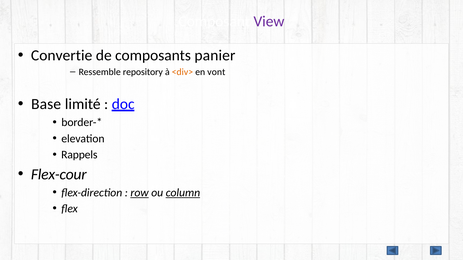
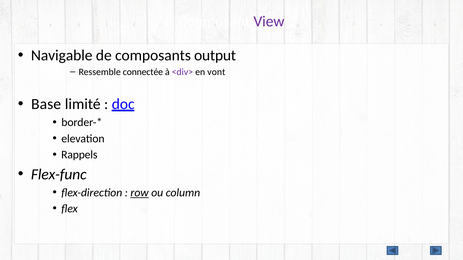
Convertie: Convertie -> Navigable (62, 55)
panier: panier -> output (215, 55)
repository: repository -> connectée (143, 72)
<div> colour: orange -> purple (182, 72)
Flex-cour: Flex-cour -> Flex-func (59, 175)
column underline: present -> none (183, 193)
